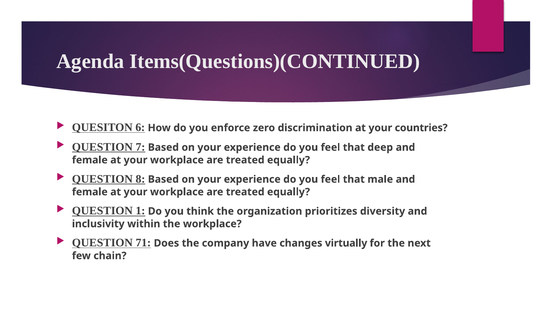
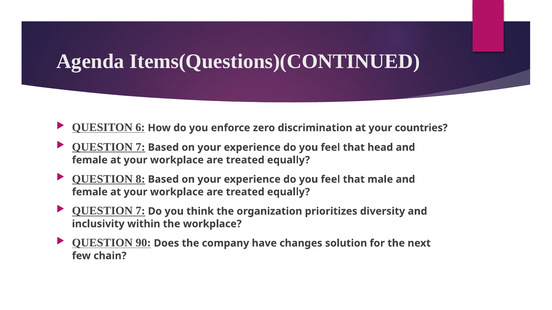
deep: deep -> head (380, 148)
1: 1 -> 7 (140, 211)
71: 71 -> 90 (143, 243)
virtually: virtually -> solution (346, 244)
